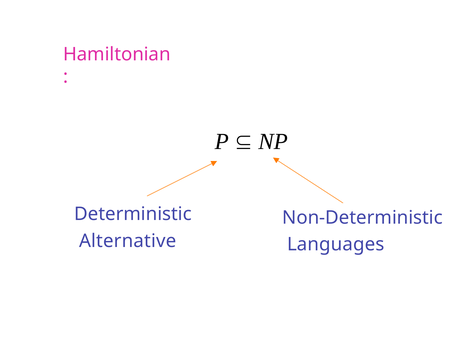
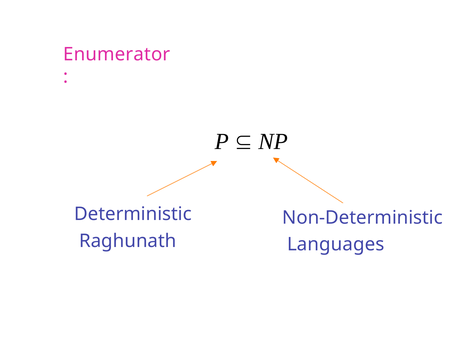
Hamiltonian: Hamiltonian -> Enumerator (117, 54)
Alternative: Alternative -> Raghunath (128, 241)
